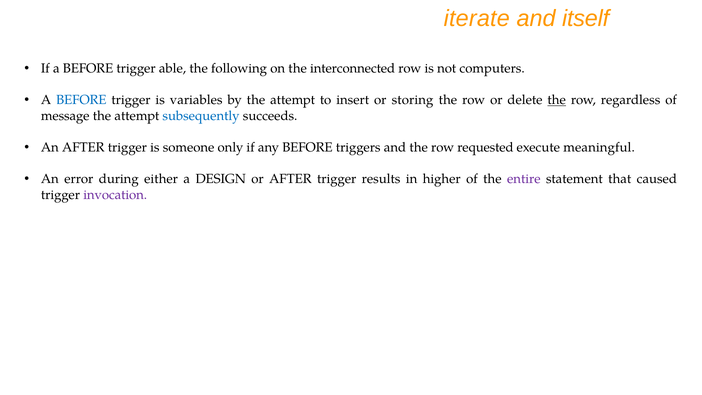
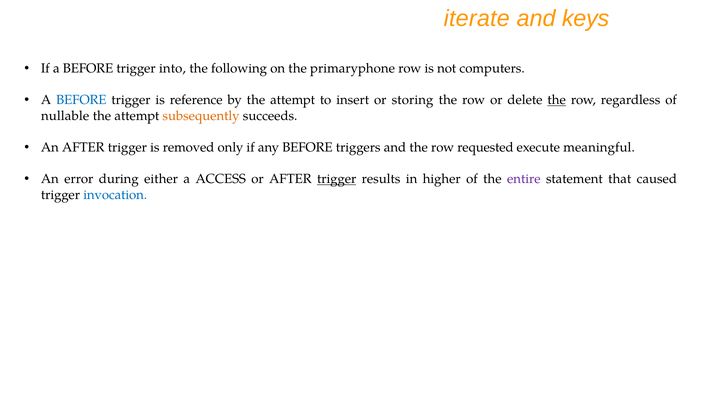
itself: itself -> keys (586, 18)
able: able -> into (172, 68)
interconnected: interconnected -> primaryphone (353, 68)
variables: variables -> reference (196, 100)
message: message -> nullable (65, 116)
subsequently colour: blue -> orange (201, 116)
someone: someone -> removed (189, 147)
DESIGN: DESIGN -> ACCESS (221, 179)
trigger underline: none -> present (337, 179)
invocation colour: purple -> blue (115, 195)
